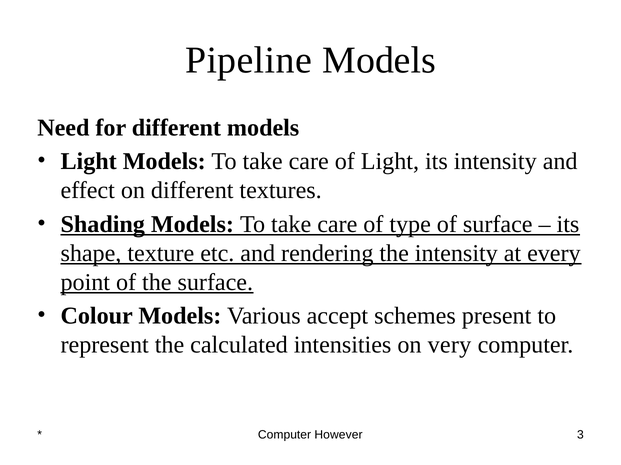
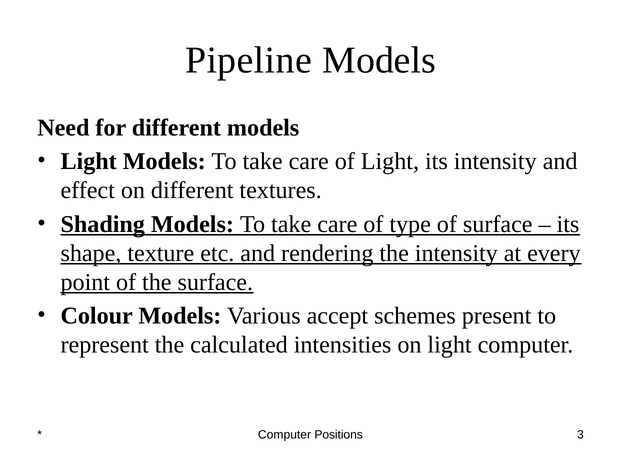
on very: very -> light (450, 345)
However: However -> Positions (339, 435)
